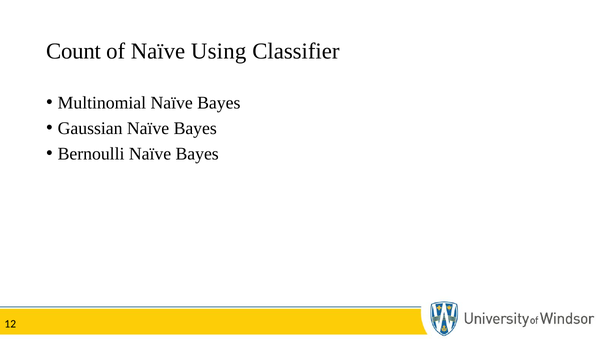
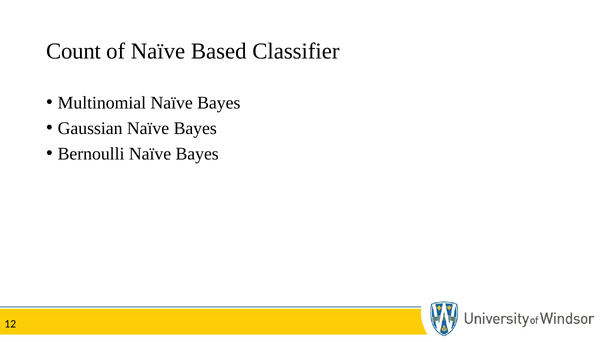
Using: Using -> Based (219, 51)
